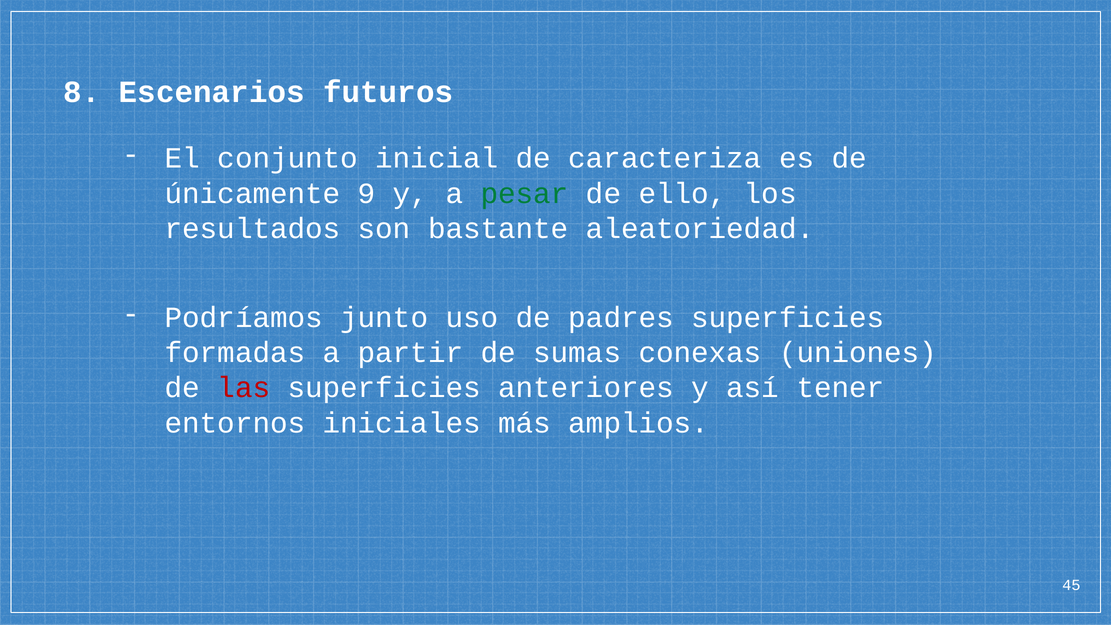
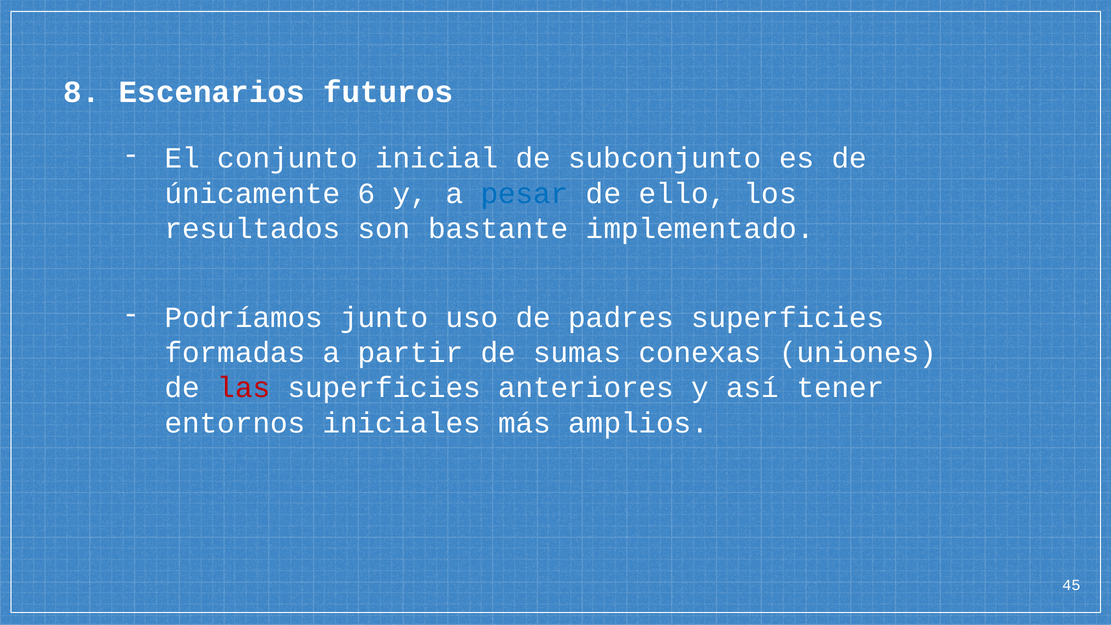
caracteriza: caracteriza -> subconjunto (665, 158)
9: 9 -> 6 (367, 193)
pesar colour: green -> blue (525, 193)
aleatoriedad: aleatoriedad -> implementado (700, 228)
